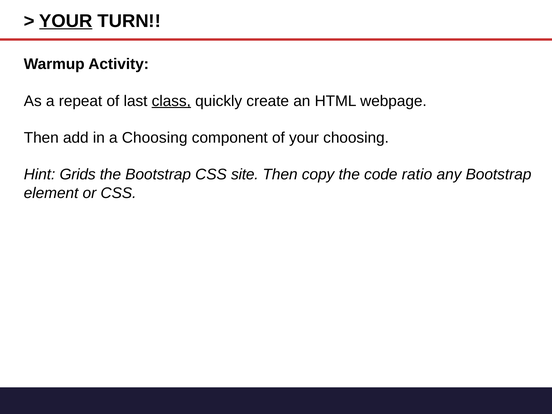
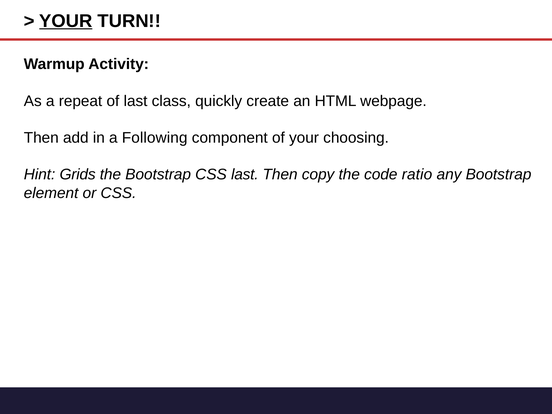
class underline: present -> none (171, 101)
a Choosing: Choosing -> Following (155, 138)
CSS site: site -> last (245, 175)
